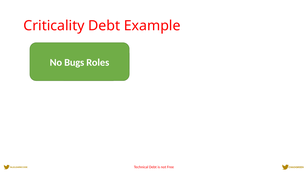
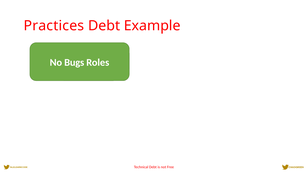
Criticality: Criticality -> Practices (54, 26)
